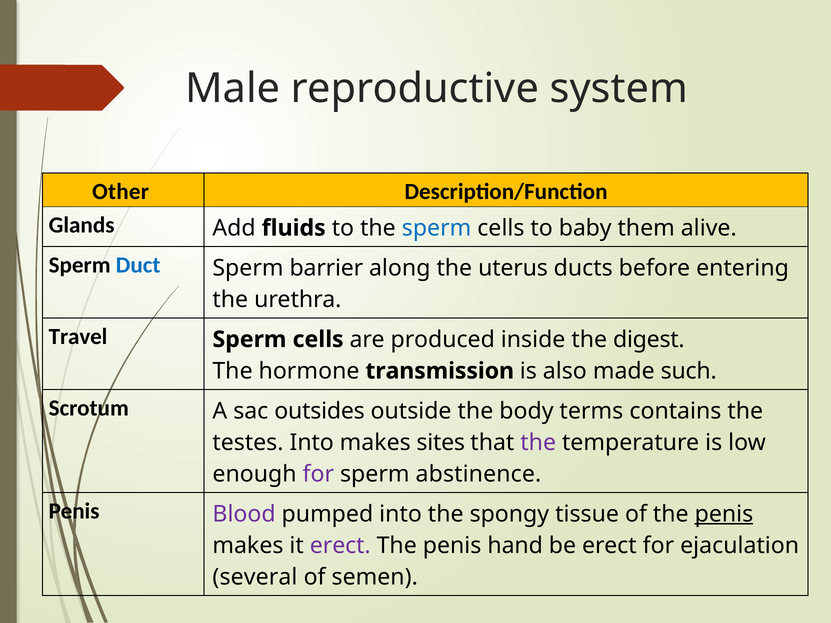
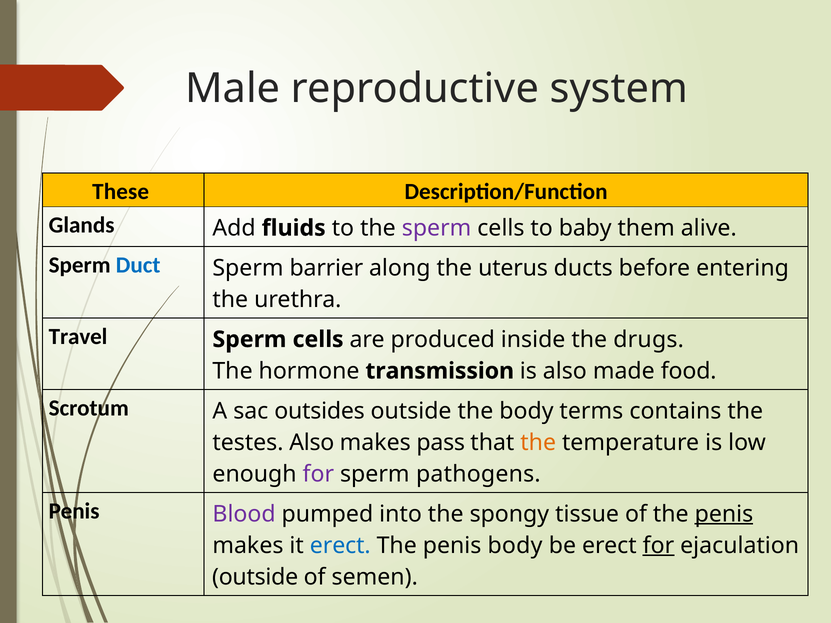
Other: Other -> These (121, 192)
sperm colour: blue -> purple (437, 228)
digest: digest -> drugs (649, 340)
such: such -> food (689, 371)
testes Into: Into -> Also (312, 443)
sites: sites -> pass (441, 443)
the colour: purple -> orange (538, 443)
abstinence: abstinence -> pathogens (478, 474)
erect colour: purple -> blue (340, 546)
penis hand: hand -> body (515, 546)
for underline: none -> present (658, 546)
several: several -> outside (255, 577)
